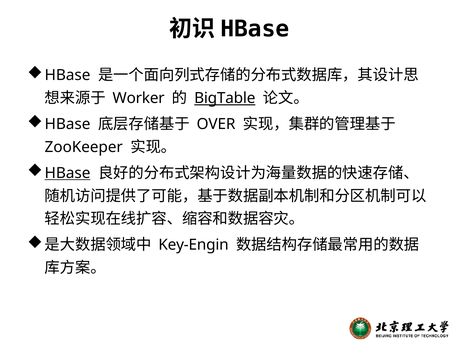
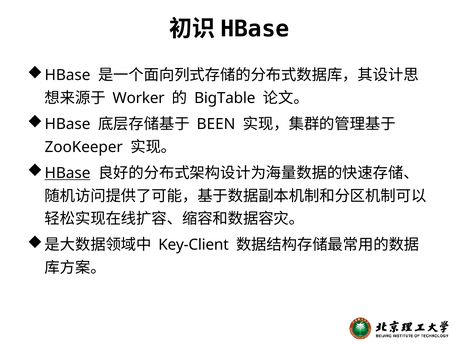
BigTable underline: present -> none (225, 98)
OVER: OVER -> BEEN (216, 124)
Key-Engin: Key-Engin -> Key-Client (194, 245)
